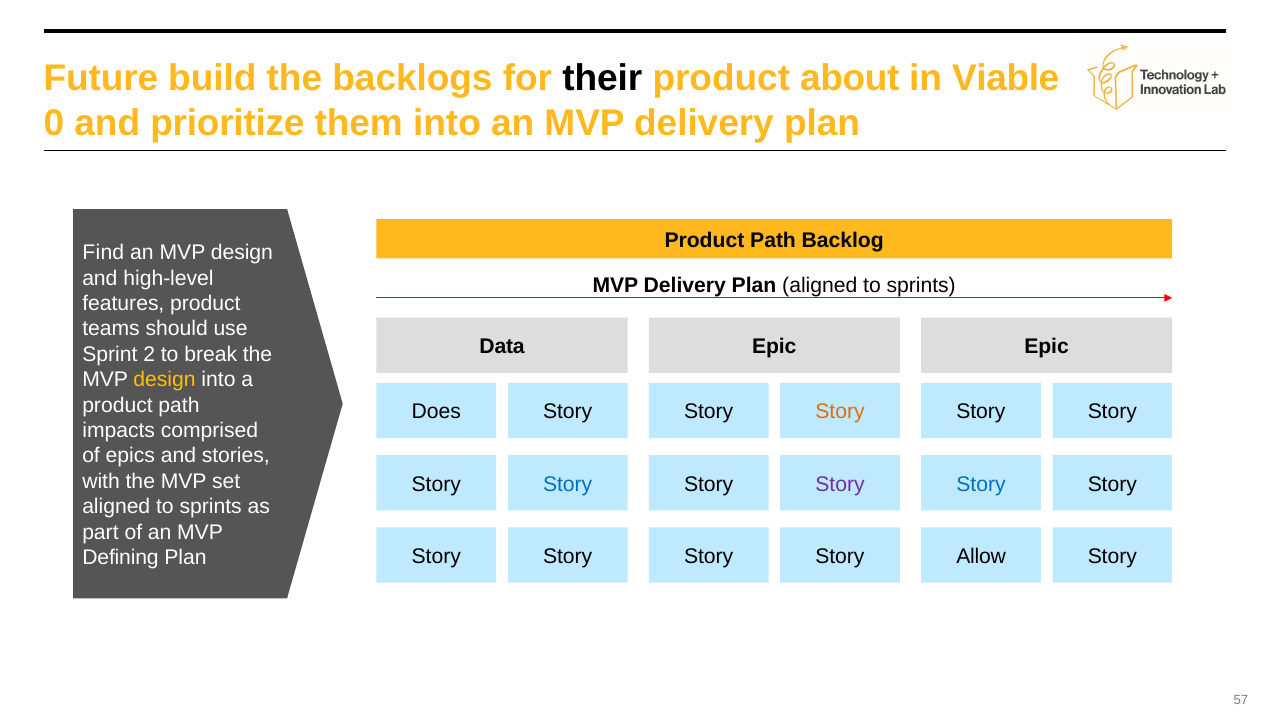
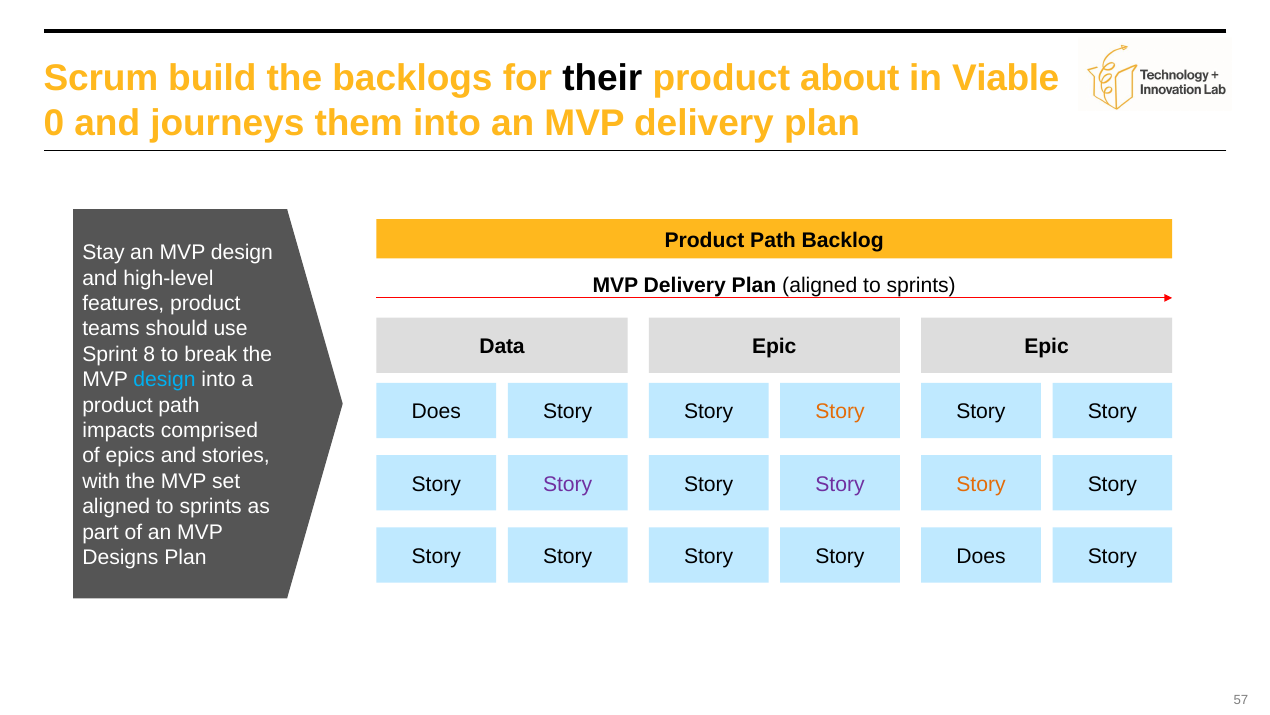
Future: Future -> Scrum (101, 78)
prioritize: prioritize -> journeys (227, 123)
Find: Find -> Stay (103, 252)
2: 2 -> 8 (149, 354)
design colour: yellow -> light blue (165, 379)
Story colour: blue -> purple (568, 484)
Story colour: blue -> orange (981, 484)
Allow: Allow -> Does (981, 556)
Defining: Defining -> Designs (120, 557)
